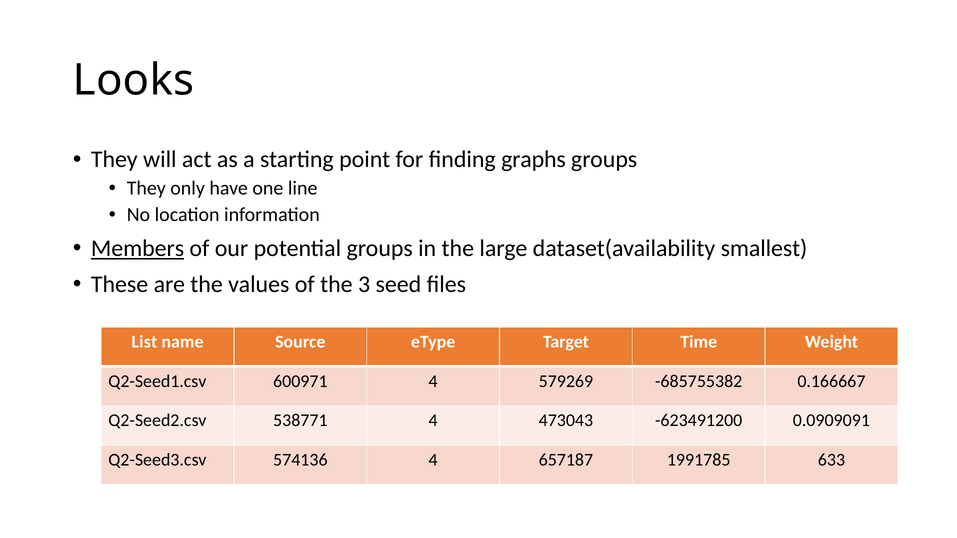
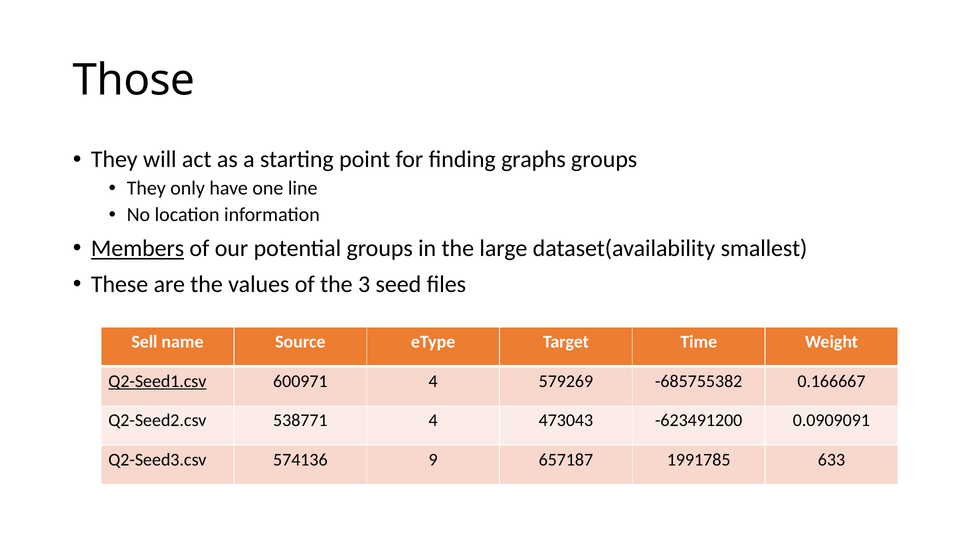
Looks: Looks -> Those (134, 80)
List: List -> Sell (144, 342)
Q2-Seed1.csv underline: none -> present (157, 381)
574136 4: 4 -> 9 (433, 460)
